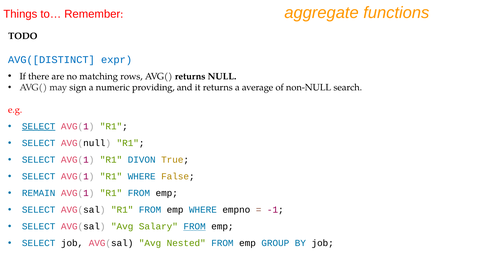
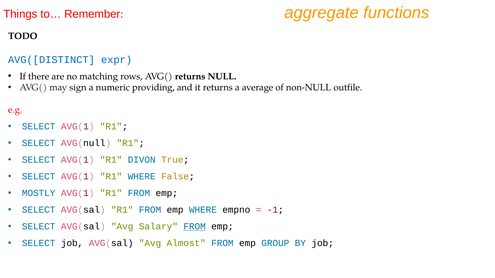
search: search -> outfile (348, 88)
SELECT underline: present -> none (39, 127)
REMAIN: REMAIN -> MOSTLY (39, 193)
Nested: Nested -> Almost (186, 244)
